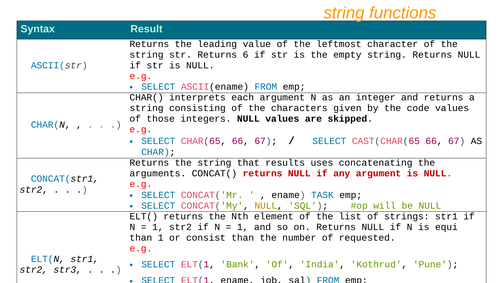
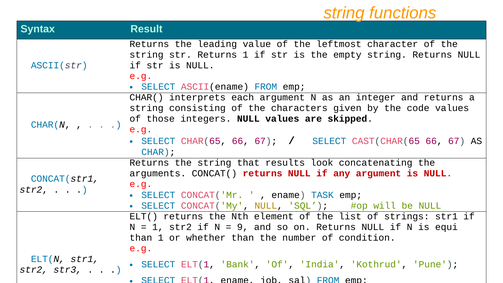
Returns 6: 6 -> 1 (246, 55)
uses: uses -> look (322, 163)
1: 1 -> 9 (243, 227)
consist: consist -> whether (206, 238)
requested: requested -> condition (367, 238)
